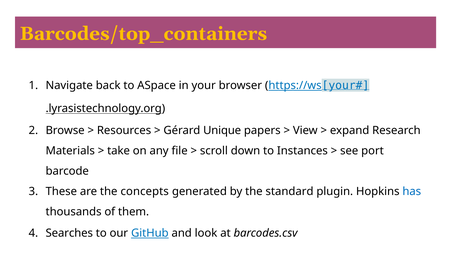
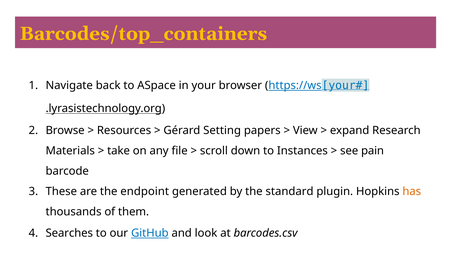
Unique: Unique -> Setting (222, 131)
port: port -> pain (373, 151)
concepts: concepts -> endpoint (145, 192)
has colour: blue -> orange (412, 192)
